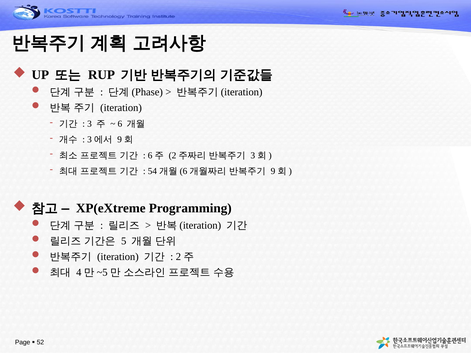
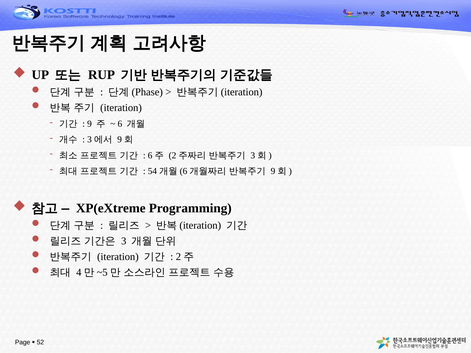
3: 3 -> 9 (89, 124)
5: 5 -> 3 (124, 241)
